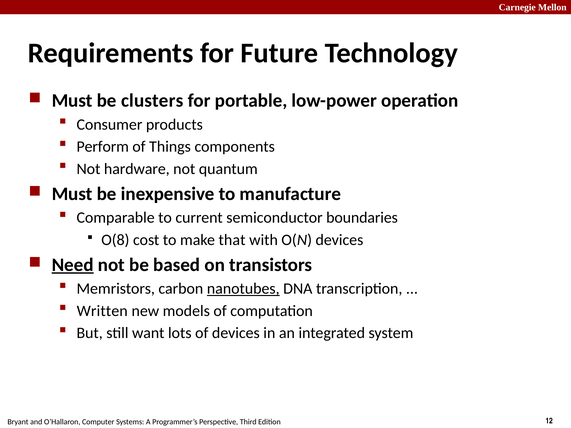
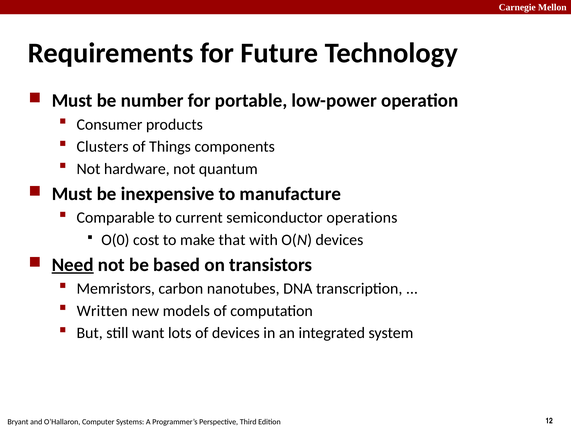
clusters: clusters -> number (152, 101)
Perform: Perform -> Clusters (103, 147)
boundaries: boundaries -> operations (362, 218)
O(8: O(8 -> O(0 (115, 240)
nanotubes underline: present -> none (243, 289)
